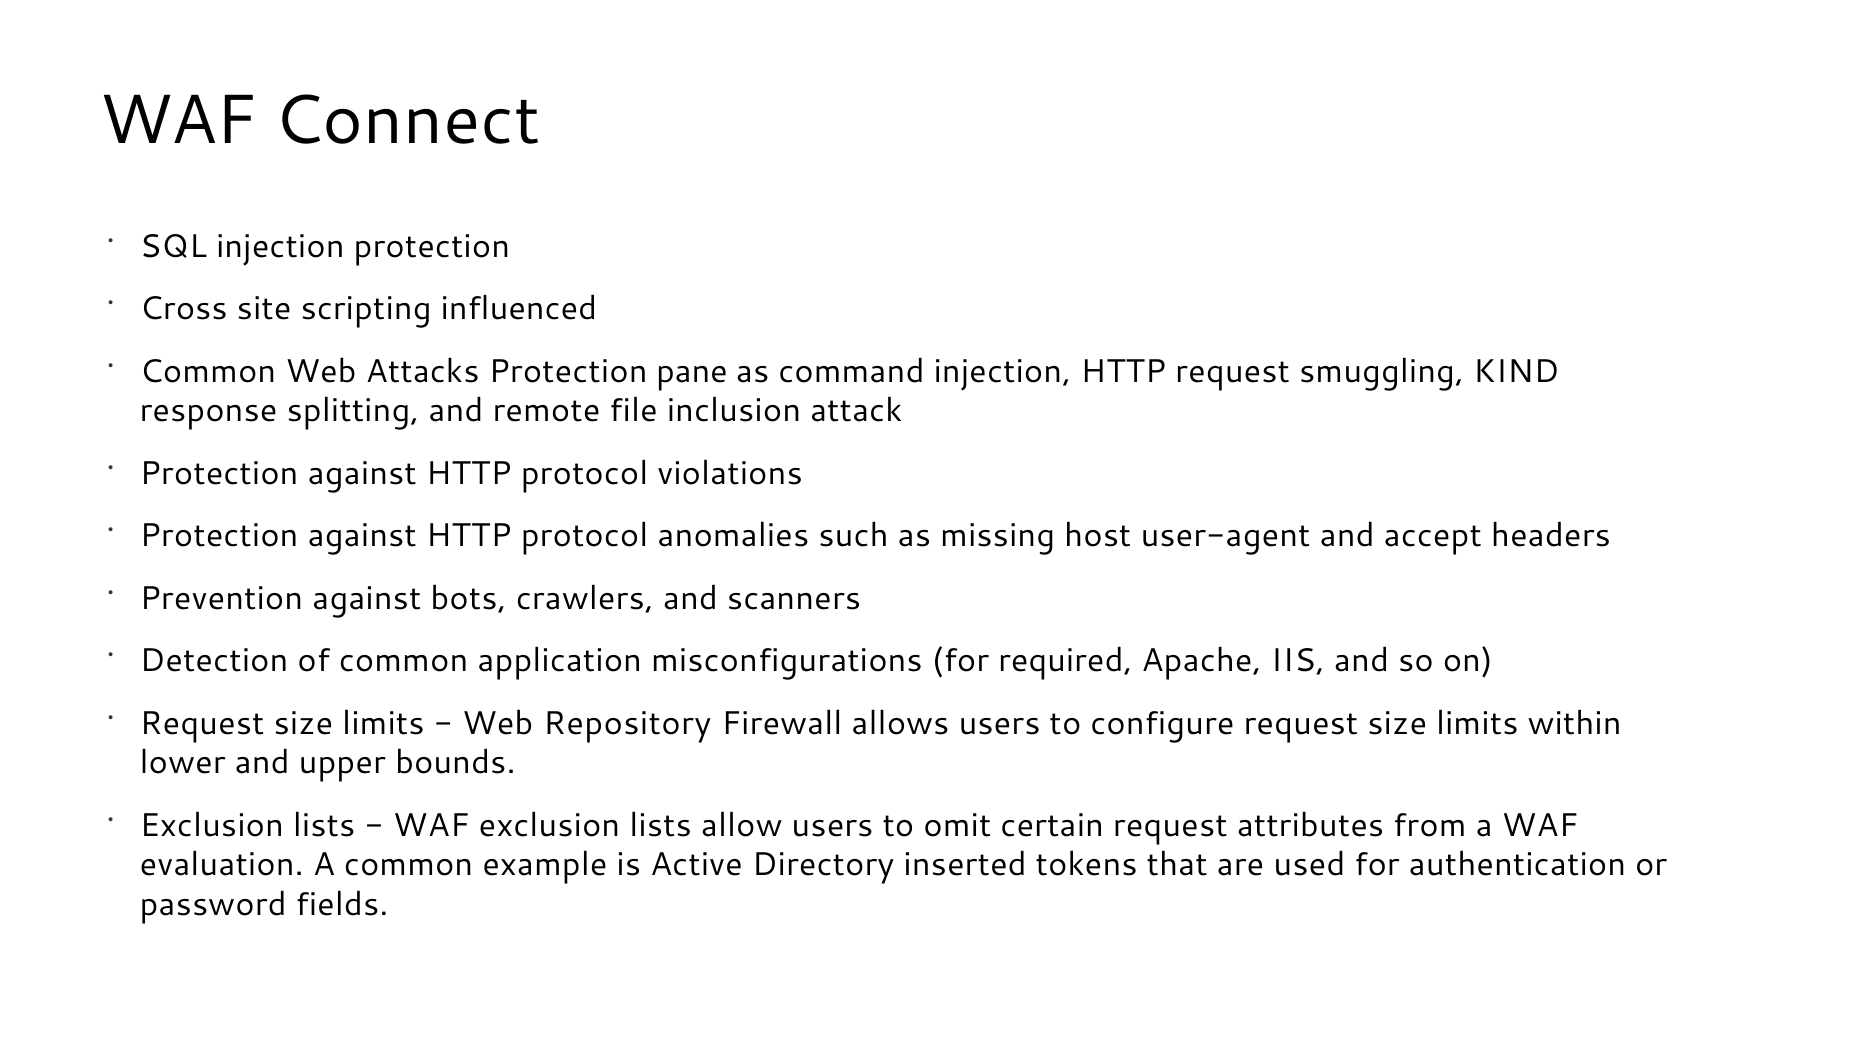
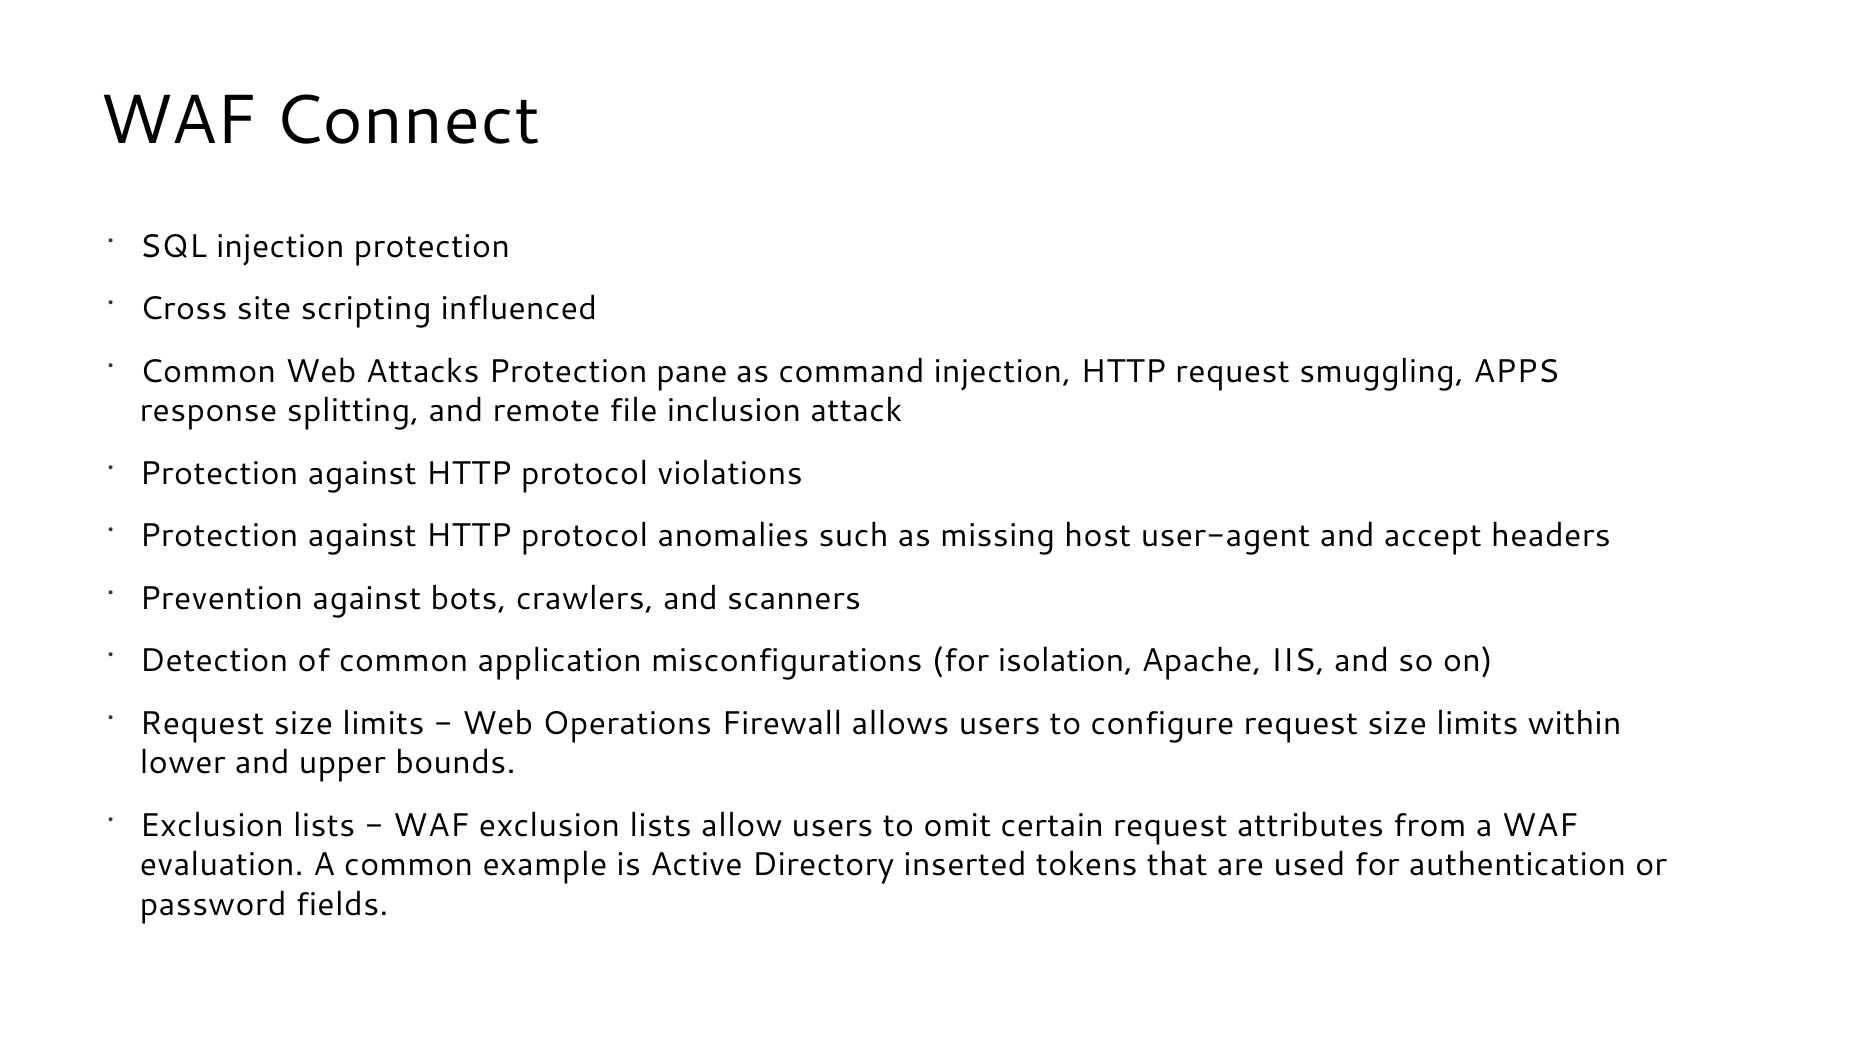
KIND: KIND -> APPS (1516, 372)
required: required -> isolation (1066, 661)
Repository: Repository -> Operations (627, 724)
